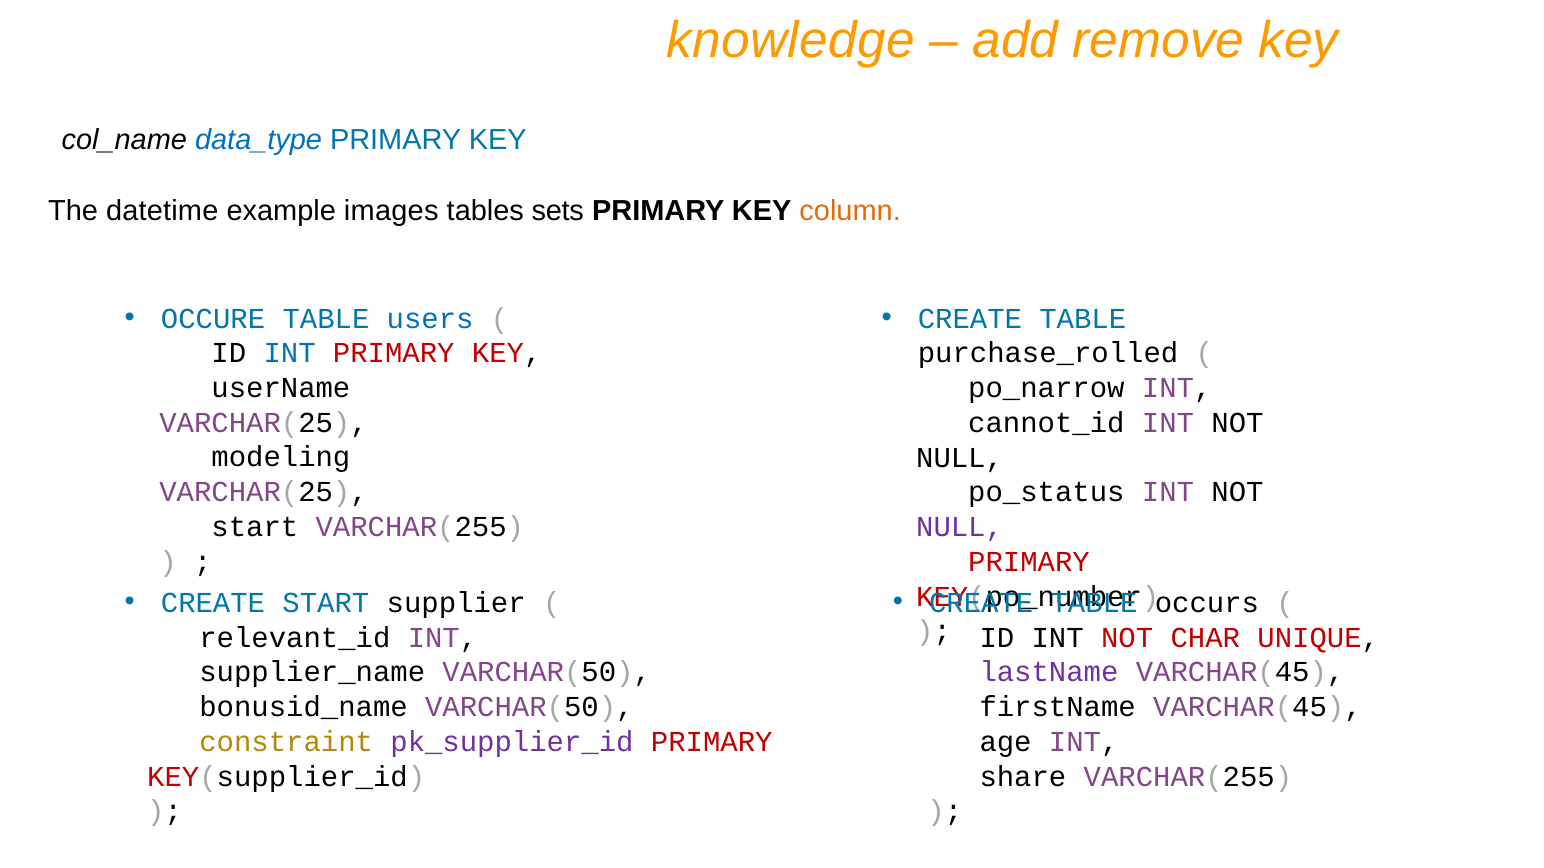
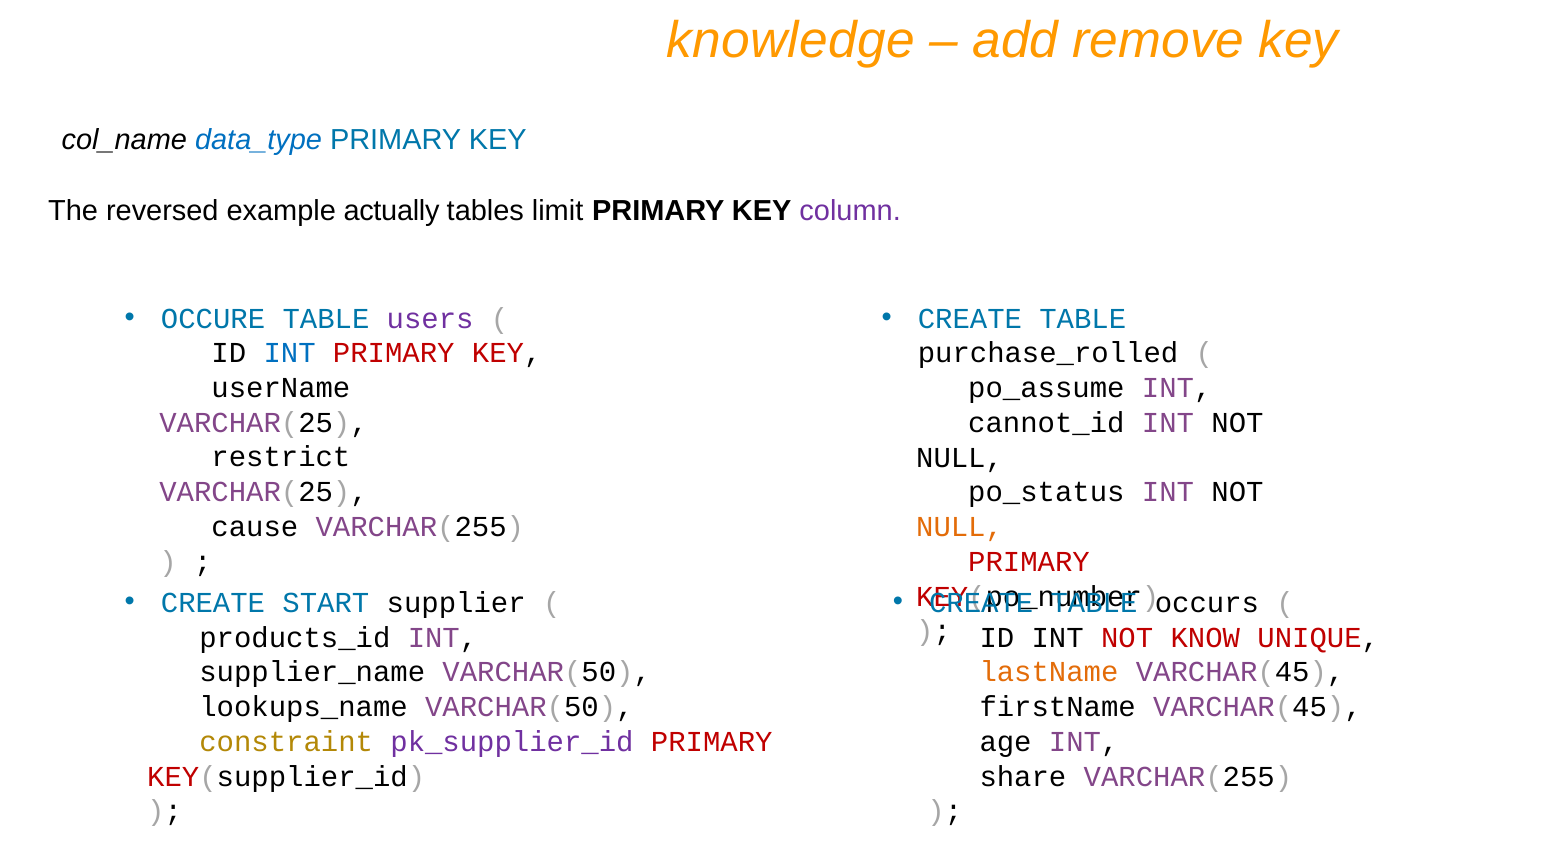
datetime: datetime -> reversed (162, 211)
images: images -> actually (392, 211)
sets: sets -> limit (558, 211)
column colour: orange -> purple (850, 211)
users colour: blue -> purple (430, 319)
po_narrow: po_narrow -> po_assume (1046, 388)
modeling: modeling -> restrict (281, 458)
start: start -> cause (255, 527)
NULL colour: purple -> orange (960, 527)
relevant_id: relevant_id -> products_id (295, 638)
CHAR: CHAR -> KNOW (1205, 638)
lastName colour: purple -> orange (1049, 673)
bonusid_name: bonusid_name -> lookups_name (304, 707)
